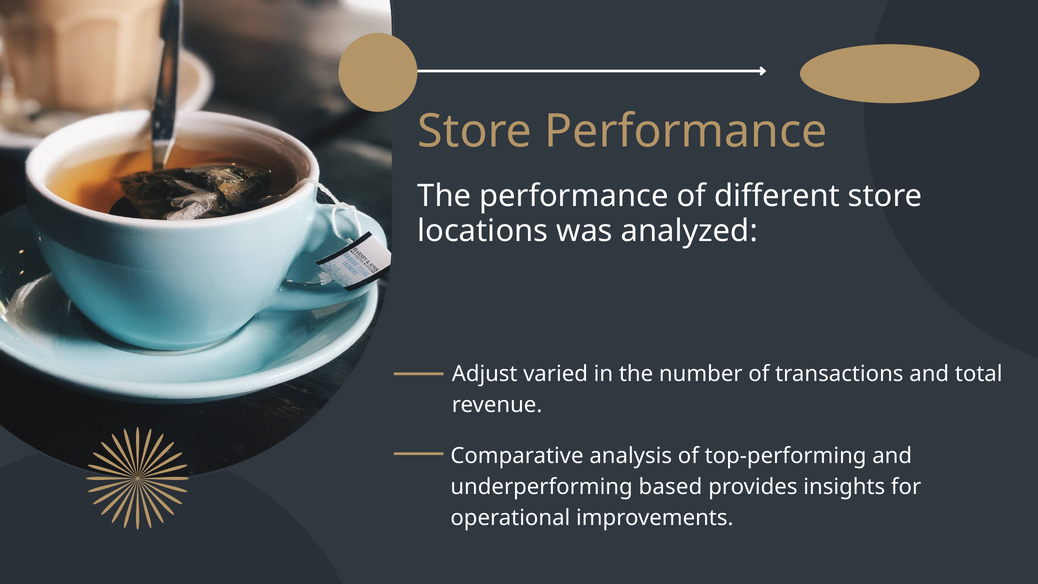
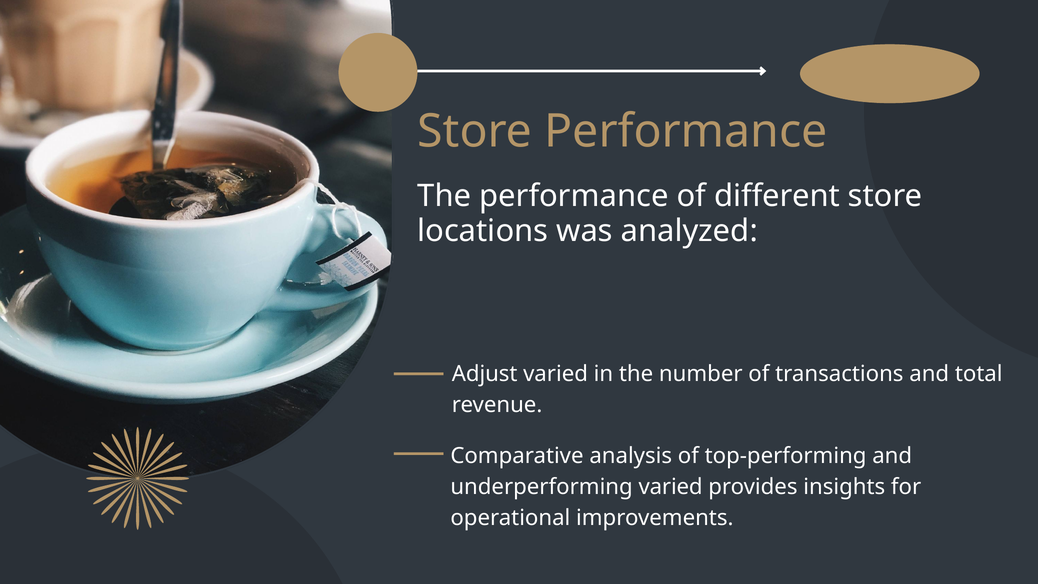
underperforming based: based -> varied (671, 487)
